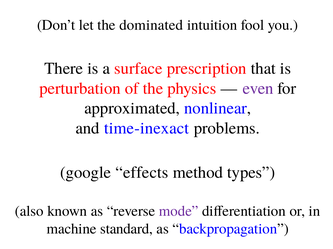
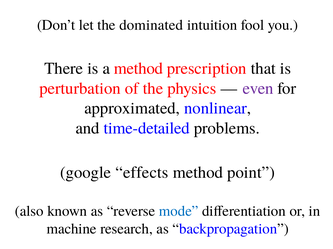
a surface: surface -> method (138, 69)
time-inexact: time-inexact -> time-detailed (147, 129)
types: types -> point (251, 173)
mode colour: purple -> blue (179, 212)
standard: standard -> research (127, 229)
